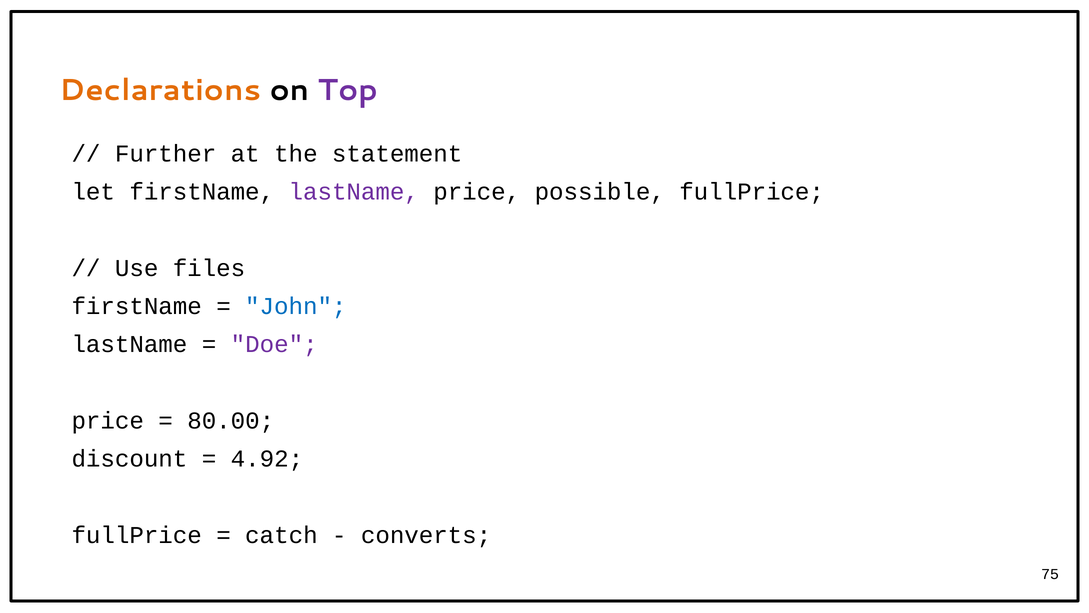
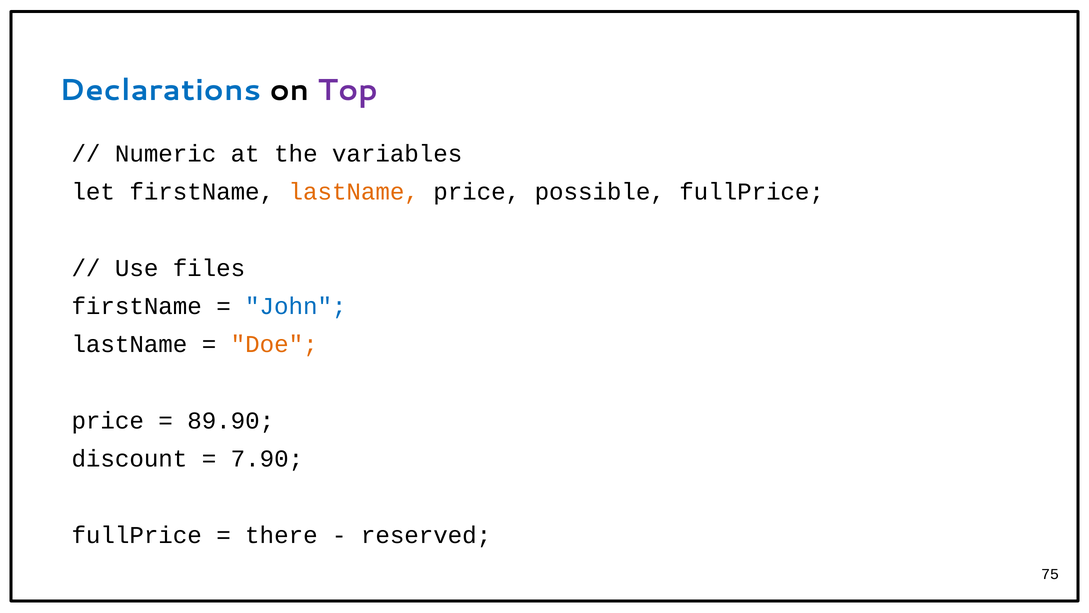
Declarations colour: orange -> blue (160, 90)
Further: Further -> Numeric (166, 154)
statement: statement -> variables (397, 154)
lastName colour: purple -> orange (354, 192)
Doe colour: purple -> orange (274, 344)
80.00: 80.00 -> 89.90 (231, 421)
4.92: 4.92 -> 7.90 (267, 459)
catch: catch -> there (281, 535)
converts: converts -> reserved (426, 535)
